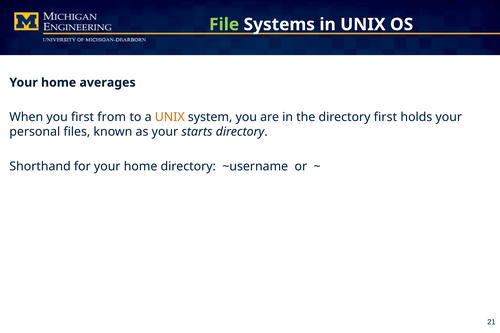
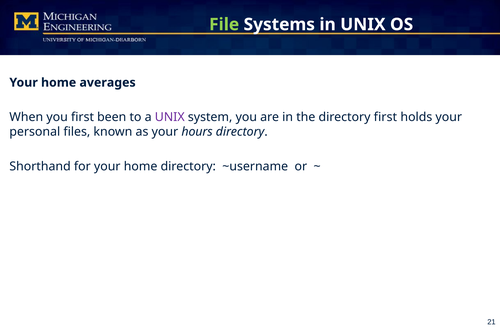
from: from -> been (112, 117)
UNIX colour: orange -> purple (170, 117)
starts: starts -> hours (197, 132)
